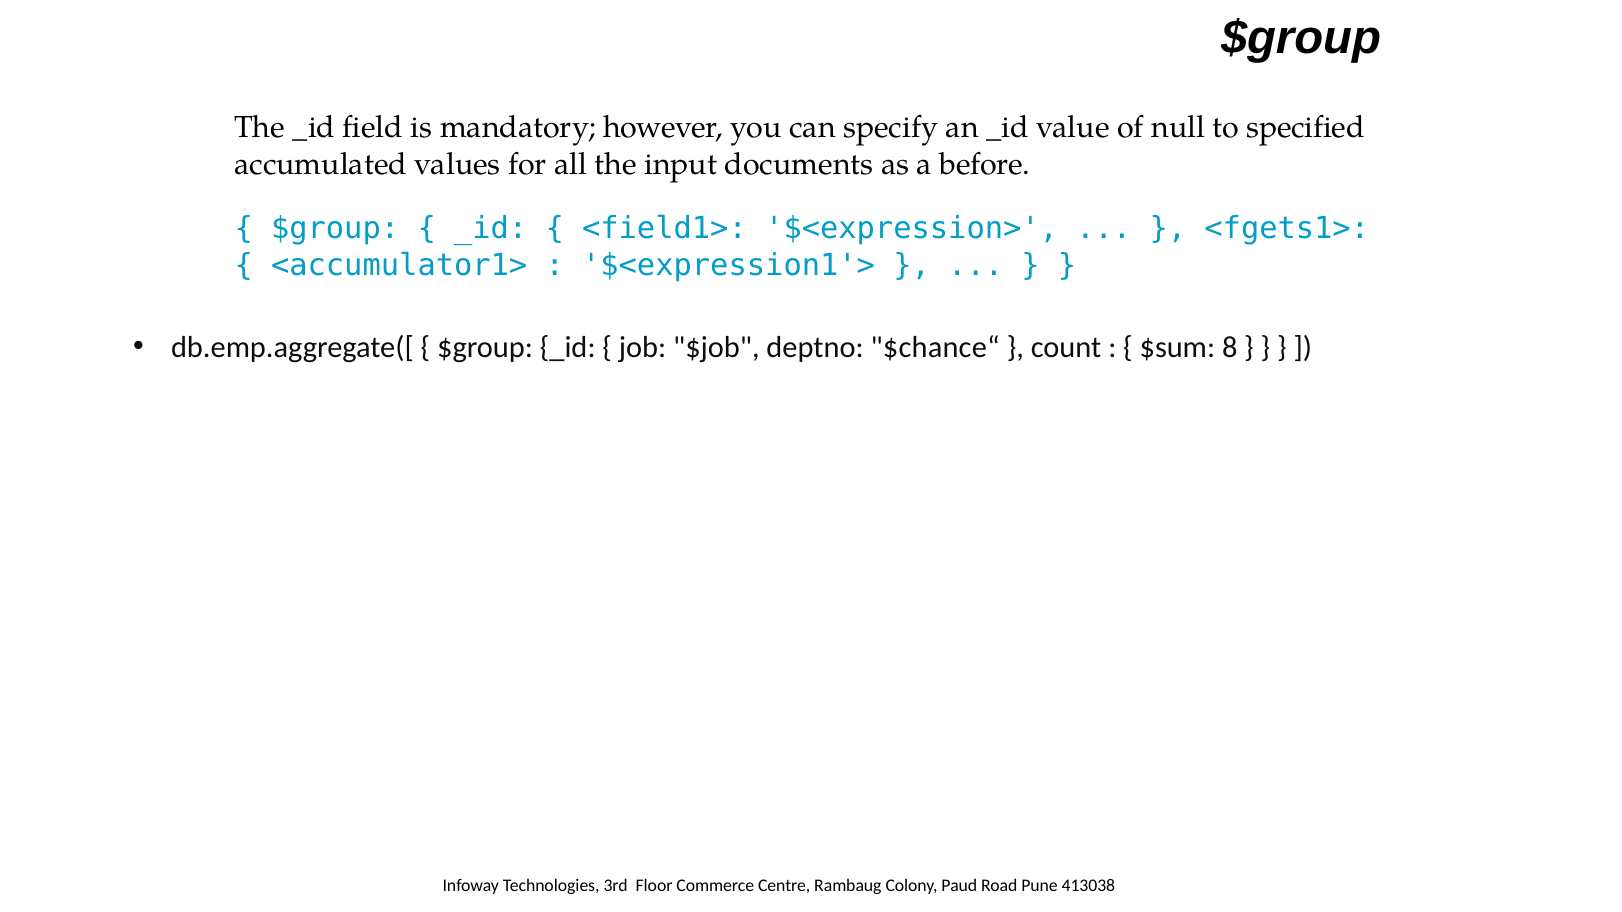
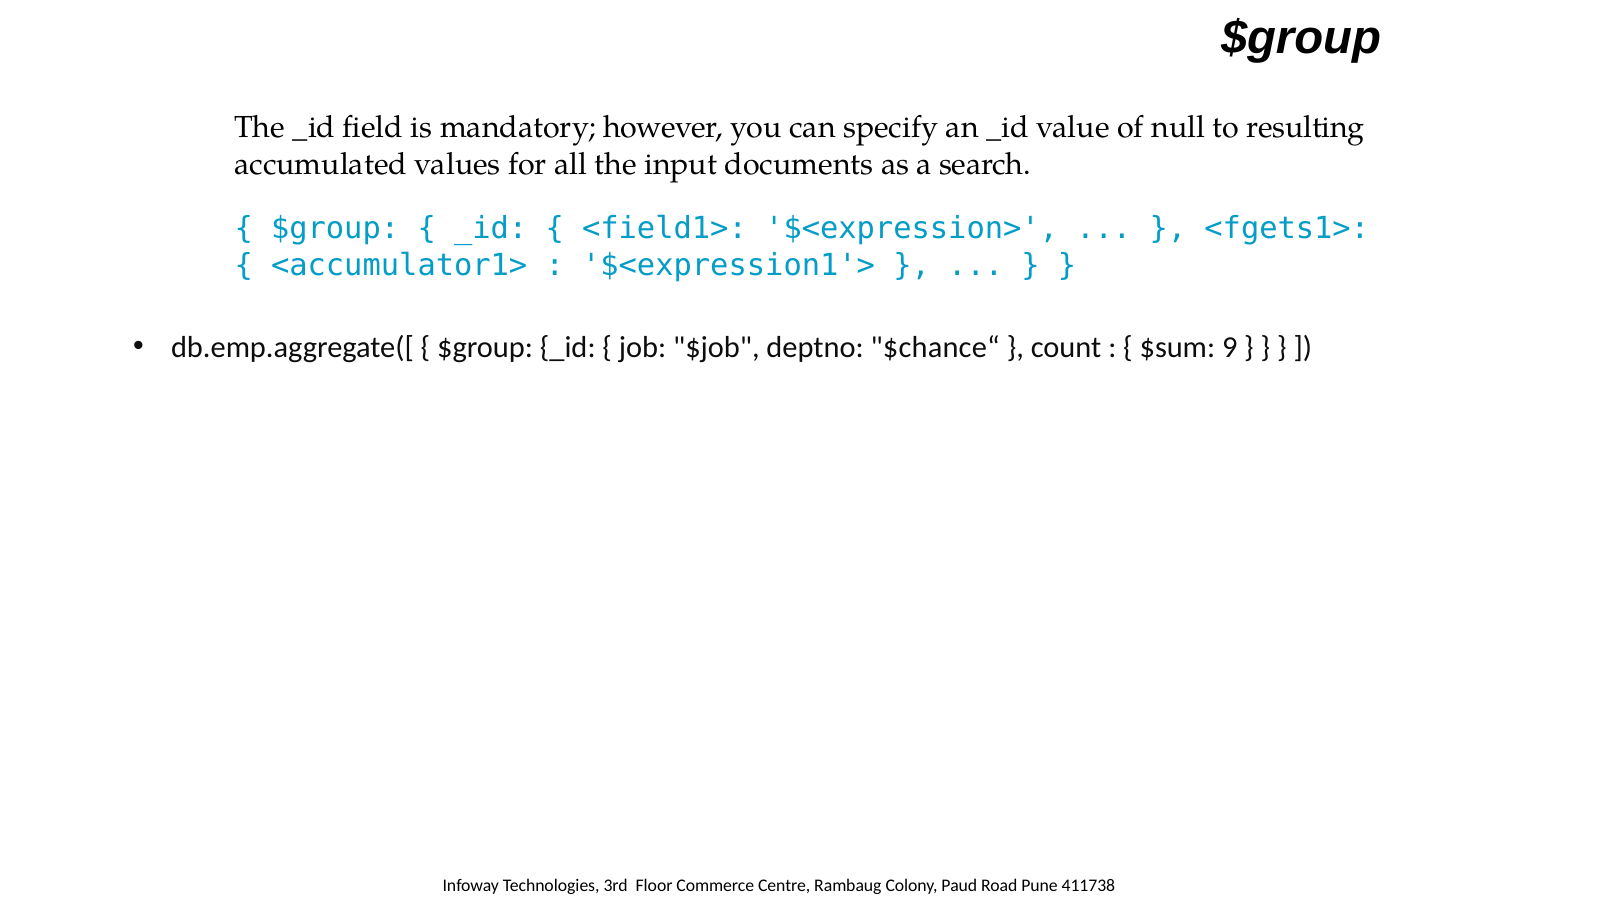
specified: specified -> resulting (1306, 128)
before: before -> search (985, 164)
8: 8 -> 9 (1230, 347)
413038: 413038 -> 411738 (1088, 886)
